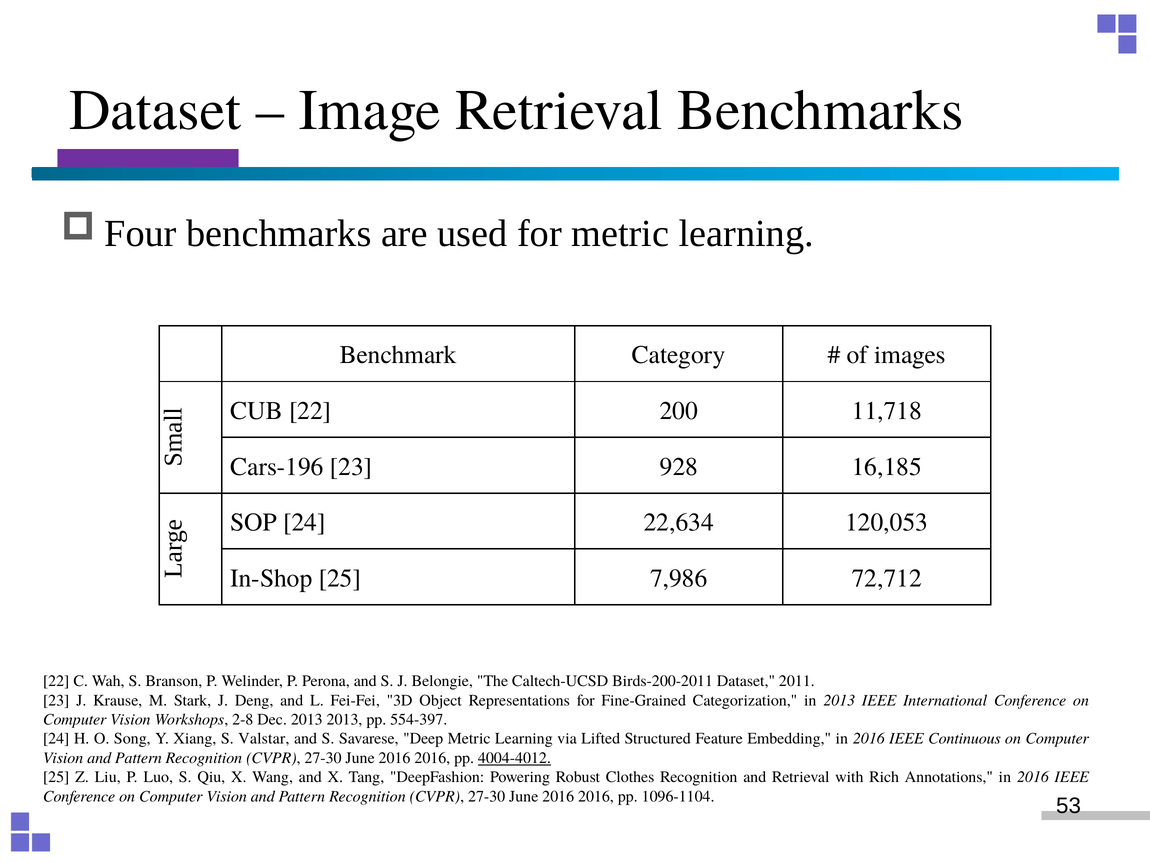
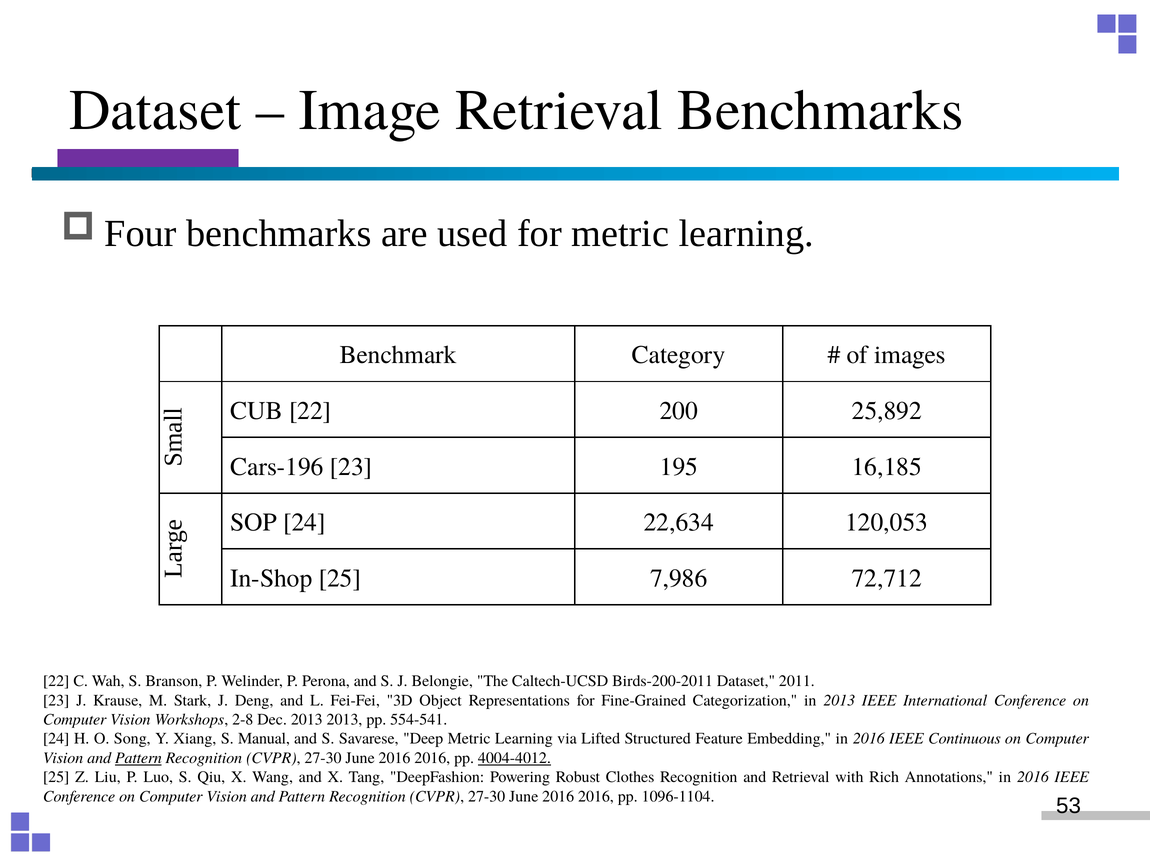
11,718: 11,718 -> 25,892 (887, 411)
928: 928 -> 195 (679, 467)
554-397: 554-397 -> 554-541 (419, 720)
Valstar: Valstar -> Manual (264, 739)
Pattern underline: none -> present (138, 758)
